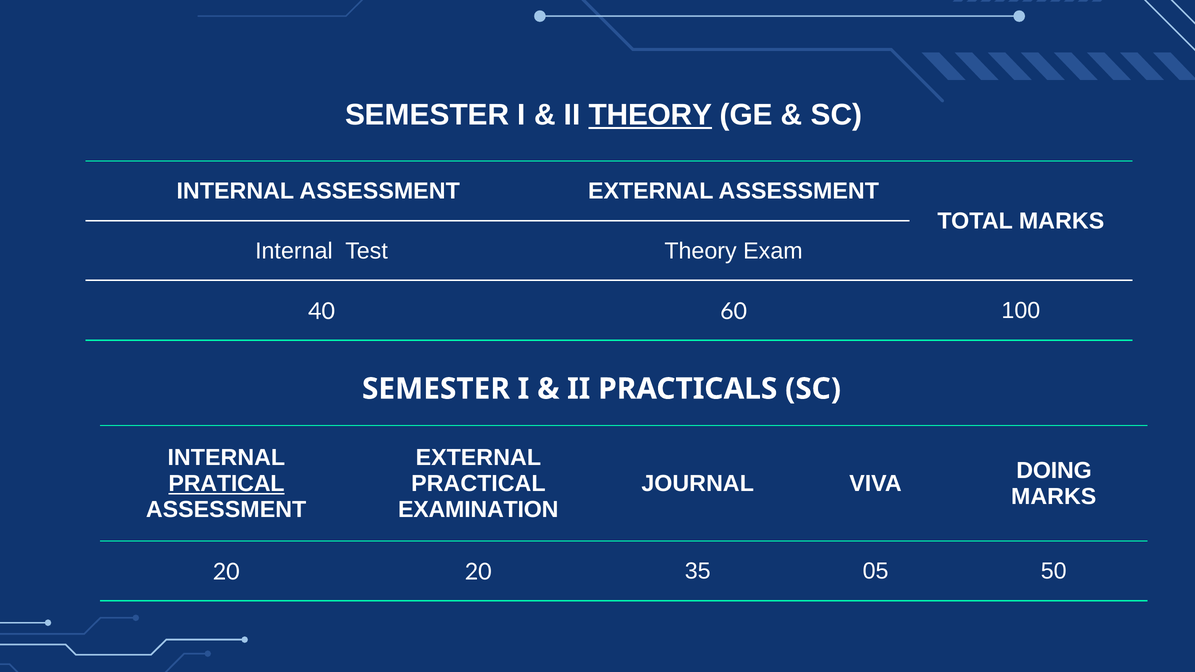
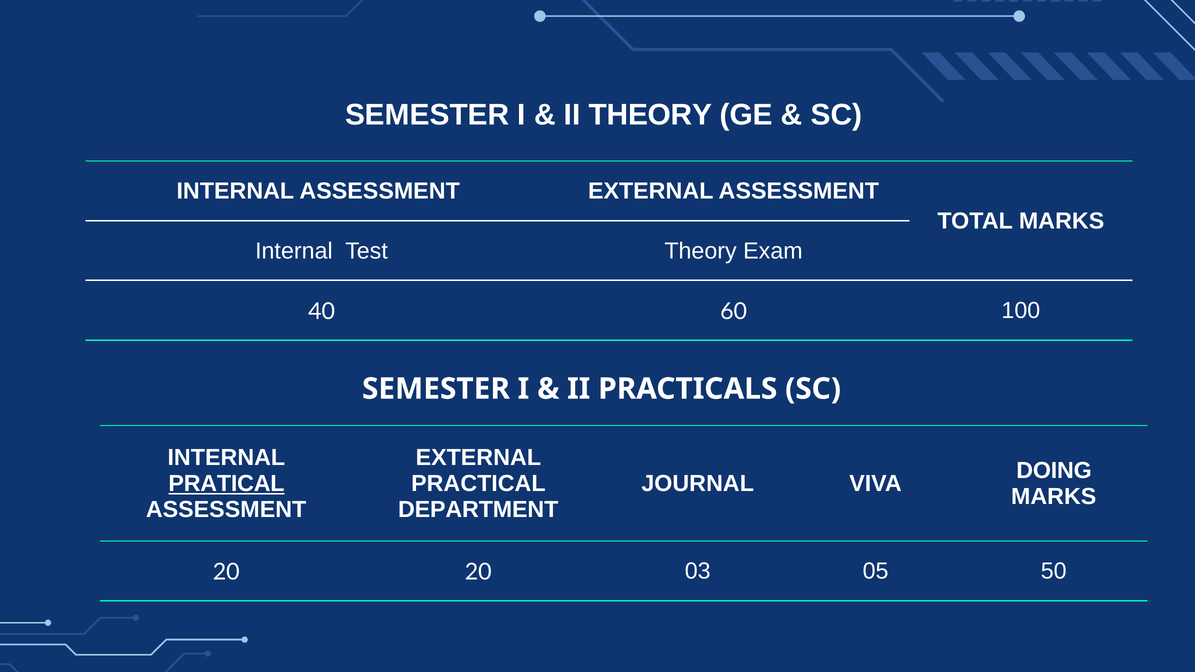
THEORY underline: present -> none (650, 115)
EXAMINATION: EXAMINATION -> DEPARTMENT (478, 510)
35: 35 -> 03 (698, 571)
